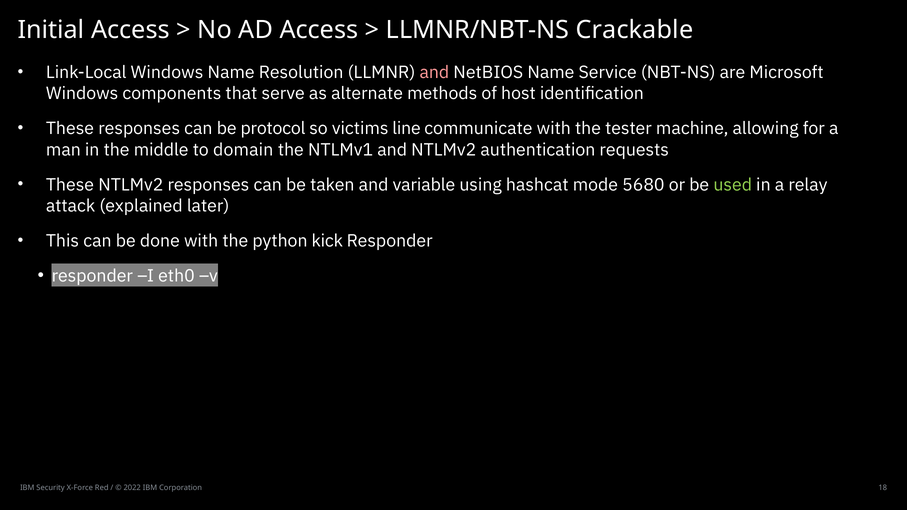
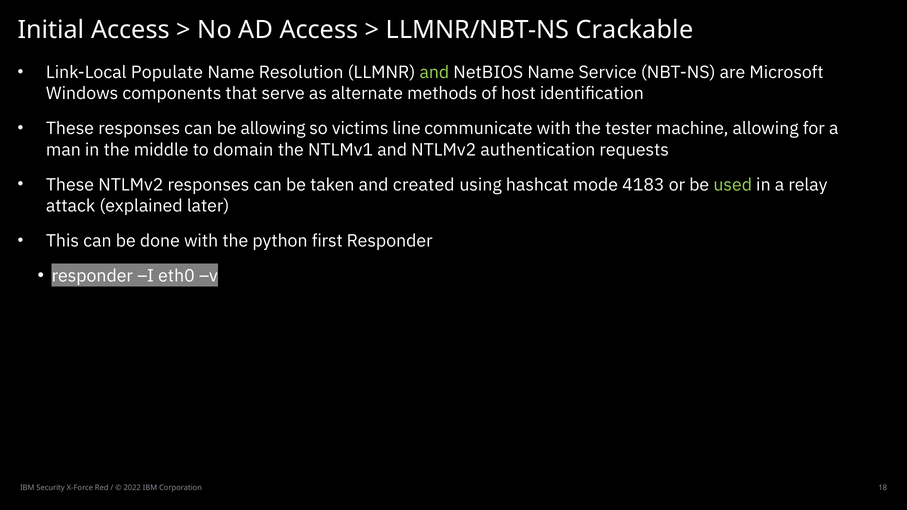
Link-Local Windows: Windows -> Populate (167, 72)
and colour: pink -> light green (434, 72)
be protocol: protocol -> allowing (273, 129)
variable: variable -> created (424, 185)
5680: 5680 -> 4183 (643, 185)
kick: kick -> first (327, 241)
